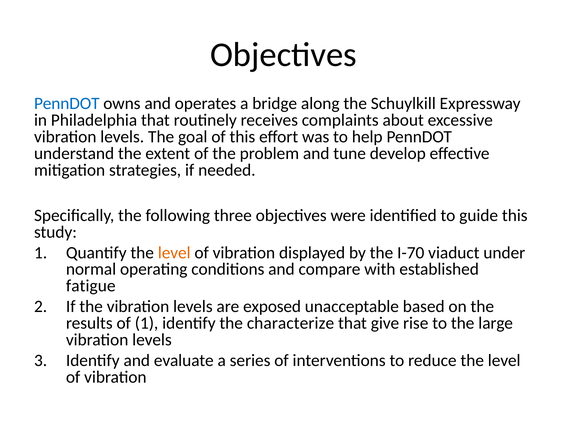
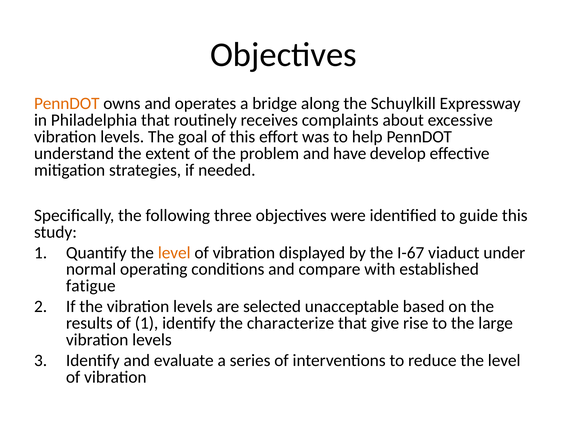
PennDOT colour: blue -> orange (67, 104)
tune: tune -> have (350, 153)
I-70: I-70 -> I-67 (411, 253)
exposed: exposed -> selected (272, 307)
